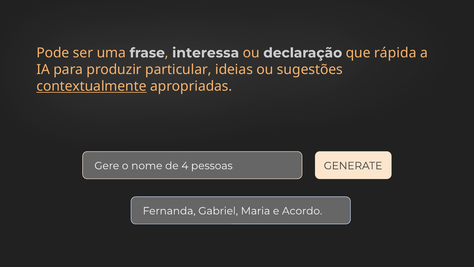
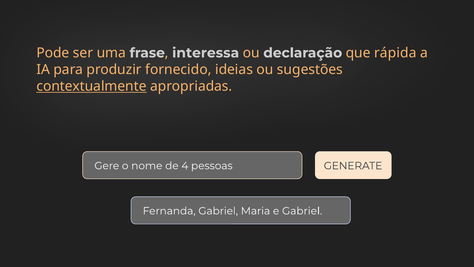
particular: particular -> fornecido (178, 69)
e Acordo: Acordo -> Gabriel (302, 211)
